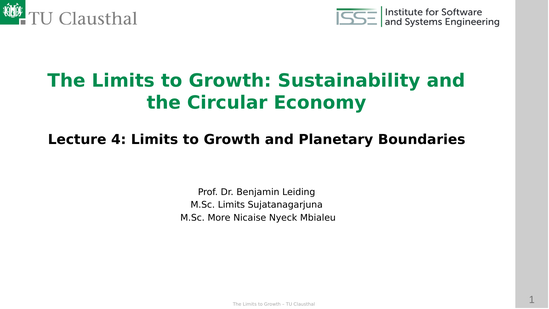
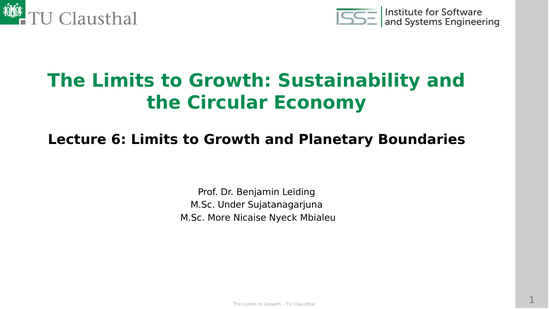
4: 4 -> 6 (119, 140)
M.Sc Limits: Limits -> Under (231, 205)
